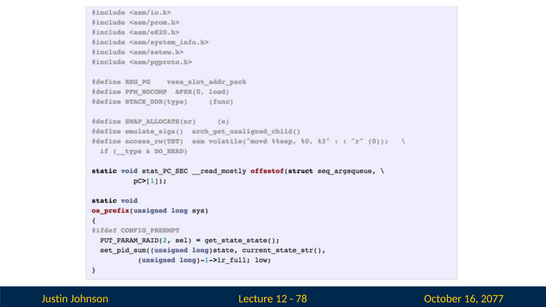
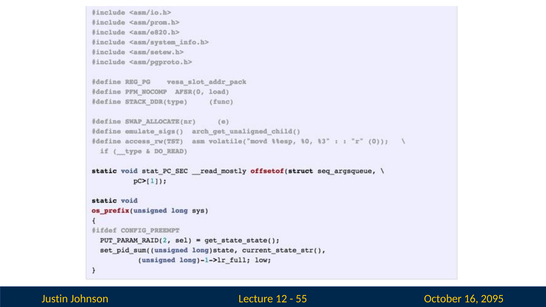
78: 78 -> 55 (301, 299)
2077: 2077 -> 2095 (492, 299)
